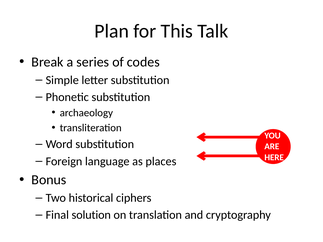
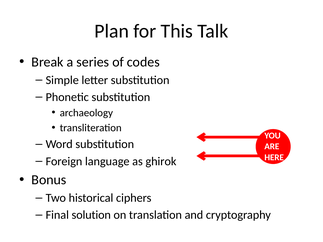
places: places -> ghirok (161, 161)
